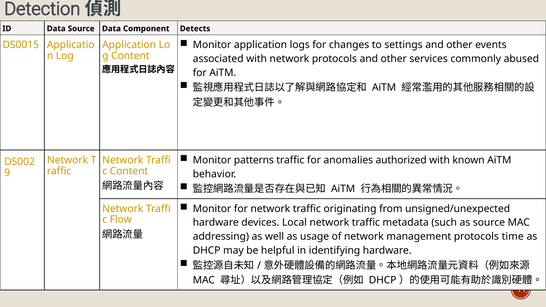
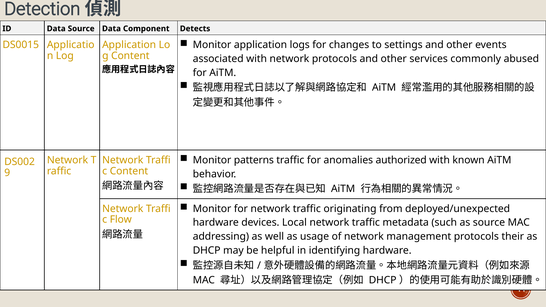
unsigned/unexpected: unsigned/unexpected -> deployed/unexpected (458, 209)
time: time -> their (513, 237)
